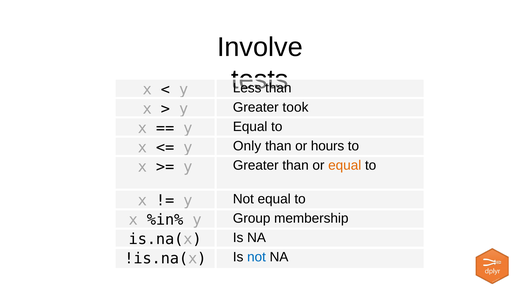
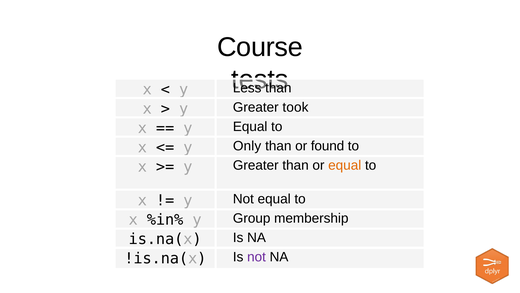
Involve: Involve -> Course (260, 47)
hours: hours -> found (328, 146)
not colour: blue -> purple (256, 257)
